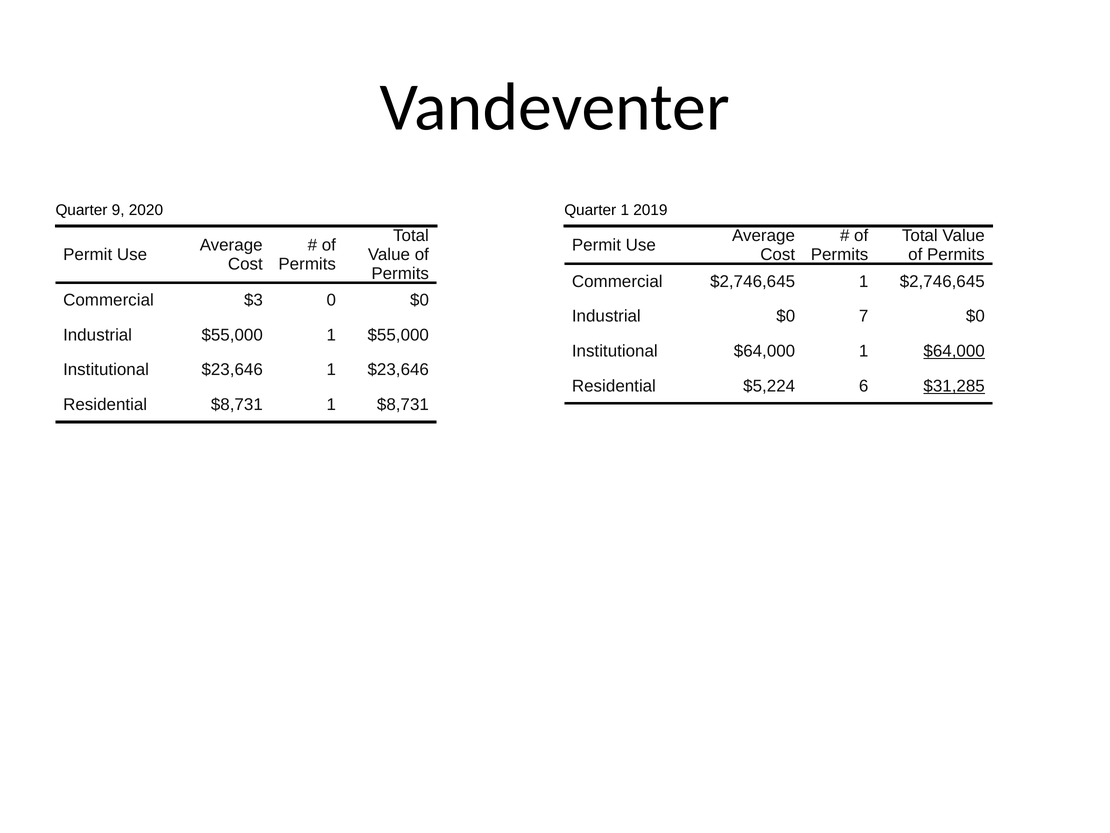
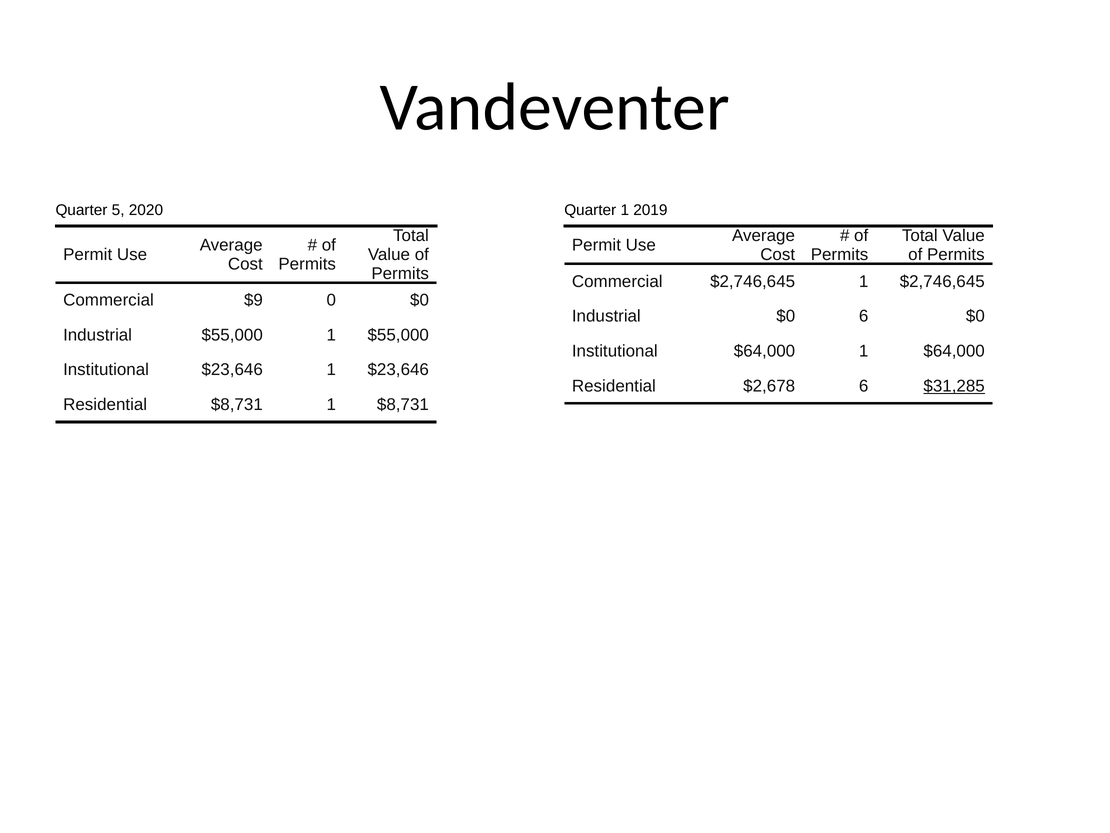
9: 9 -> 5 (118, 210)
$3: $3 -> $9 (253, 300)
$0 7: 7 -> 6 (864, 316)
$64,000 underline: present -> none (954, 351)
$5,224: $5,224 -> $2,678 (769, 386)
